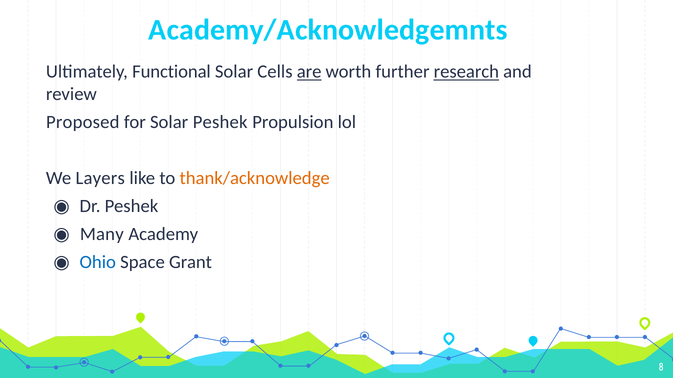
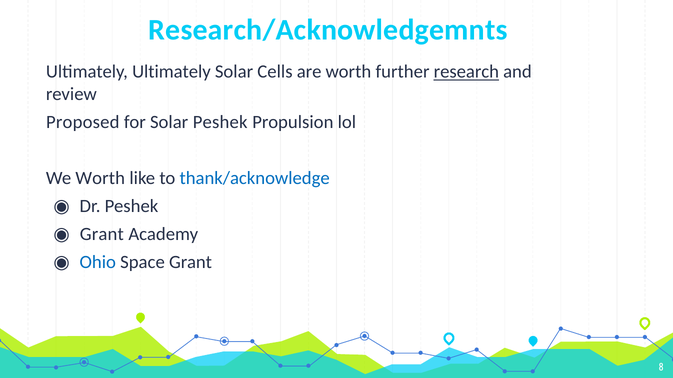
Academy/Acknowledgemnts: Academy/Acknowledgemnts -> Research/Acknowledgemnts (328, 30)
Ultimately Functional: Functional -> Ultimately (171, 72)
are underline: present -> none (309, 72)
We Layers: Layers -> Worth (100, 179)
thank/acknowledge colour: orange -> blue (255, 179)
Many: Many -> Grant (102, 235)
